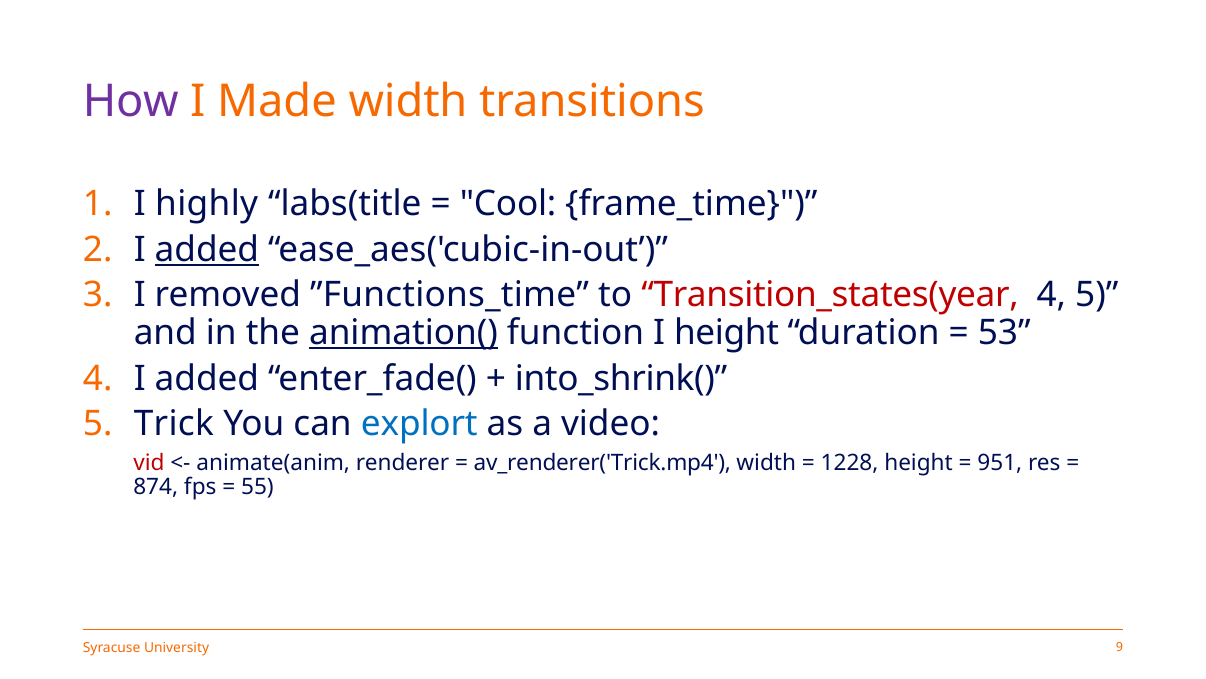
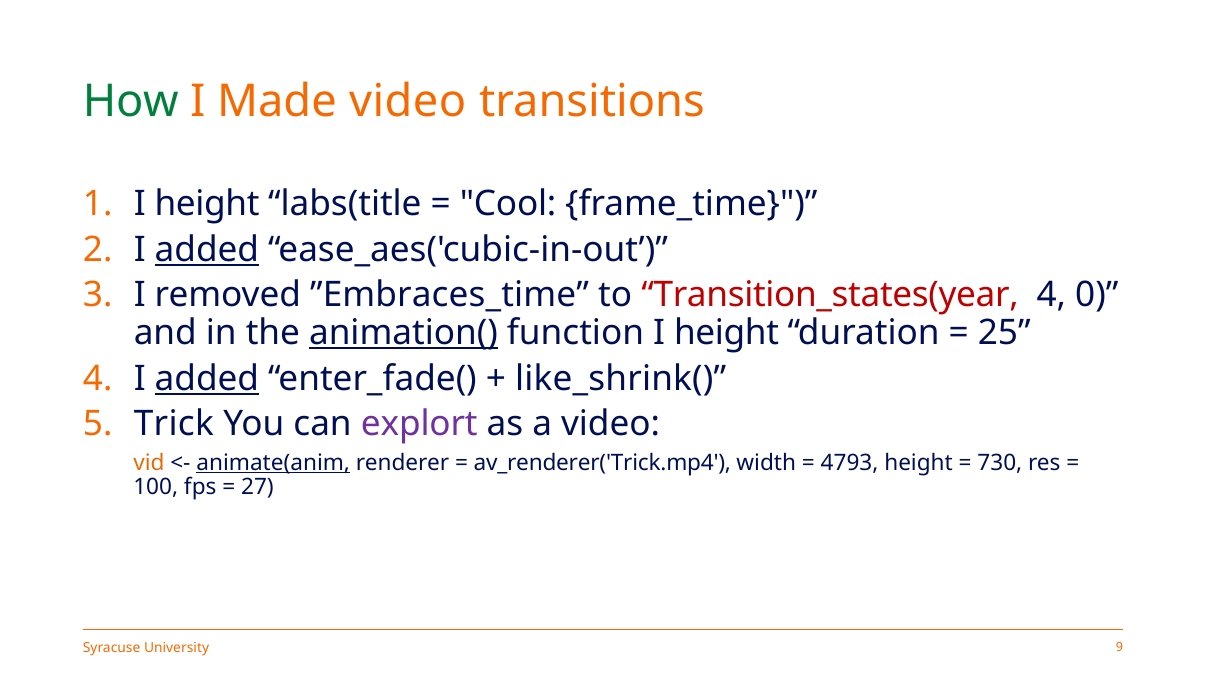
How colour: purple -> green (131, 101)
Made width: width -> video (408, 101)
1 I highly: highly -> height (207, 204)
”Functions_time: ”Functions_time -> ”Embraces_time (450, 295)
4 5: 5 -> 0 (1097, 295)
53: 53 -> 25 (1004, 333)
added underline: none -> present (207, 378)
into_shrink(: into_shrink( -> like_shrink( (621, 378)
explort colour: blue -> purple (419, 424)
vid colour: red -> orange (149, 462)
animate(anim underline: none -> present (273, 462)
1228: 1228 -> 4793 (850, 462)
951: 951 -> 730 (1000, 462)
874: 874 -> 100 (156, 487)
55: 55 -> 27 (257, 487)
